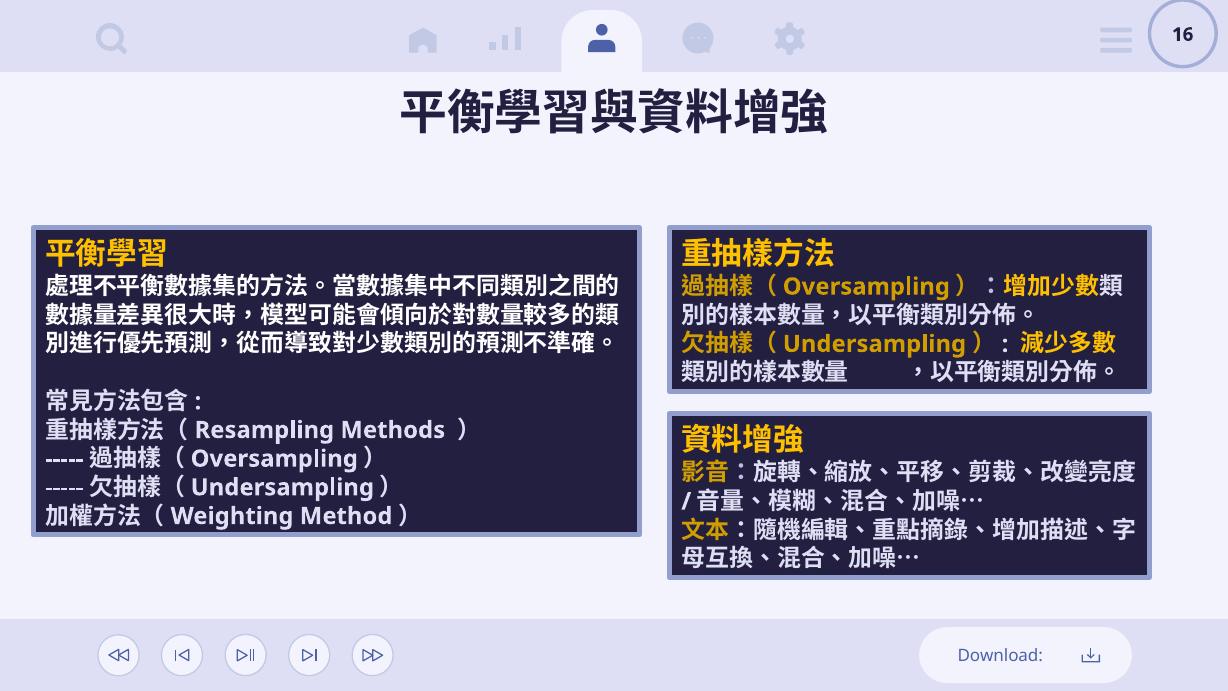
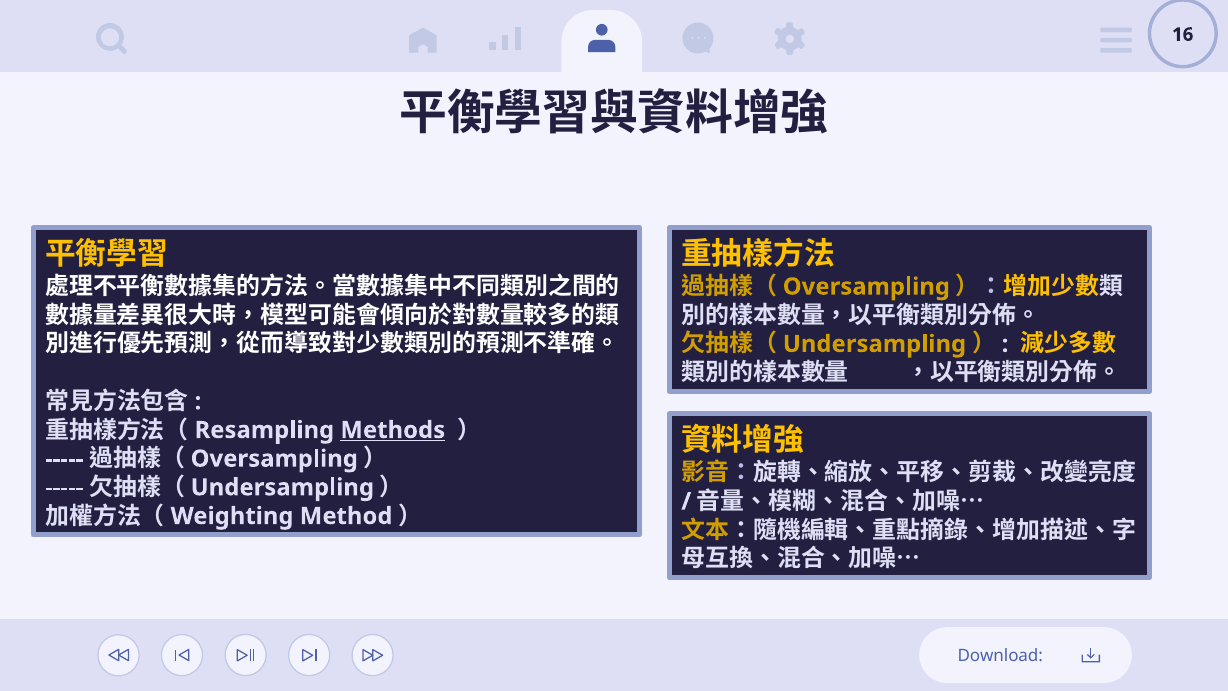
Methods underline: none -> present (393, 430)
